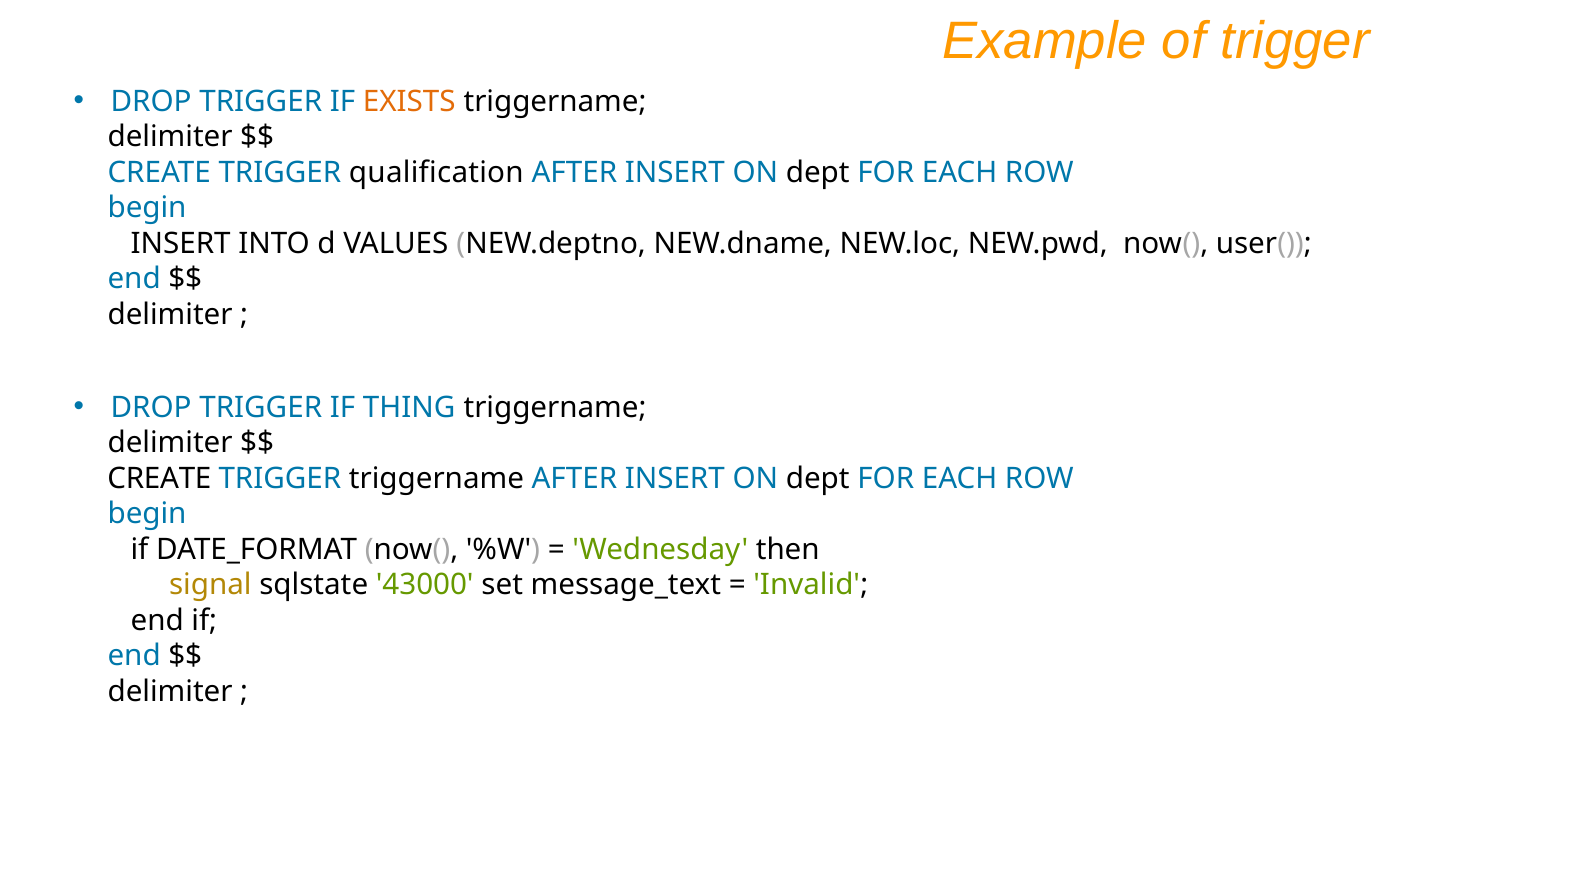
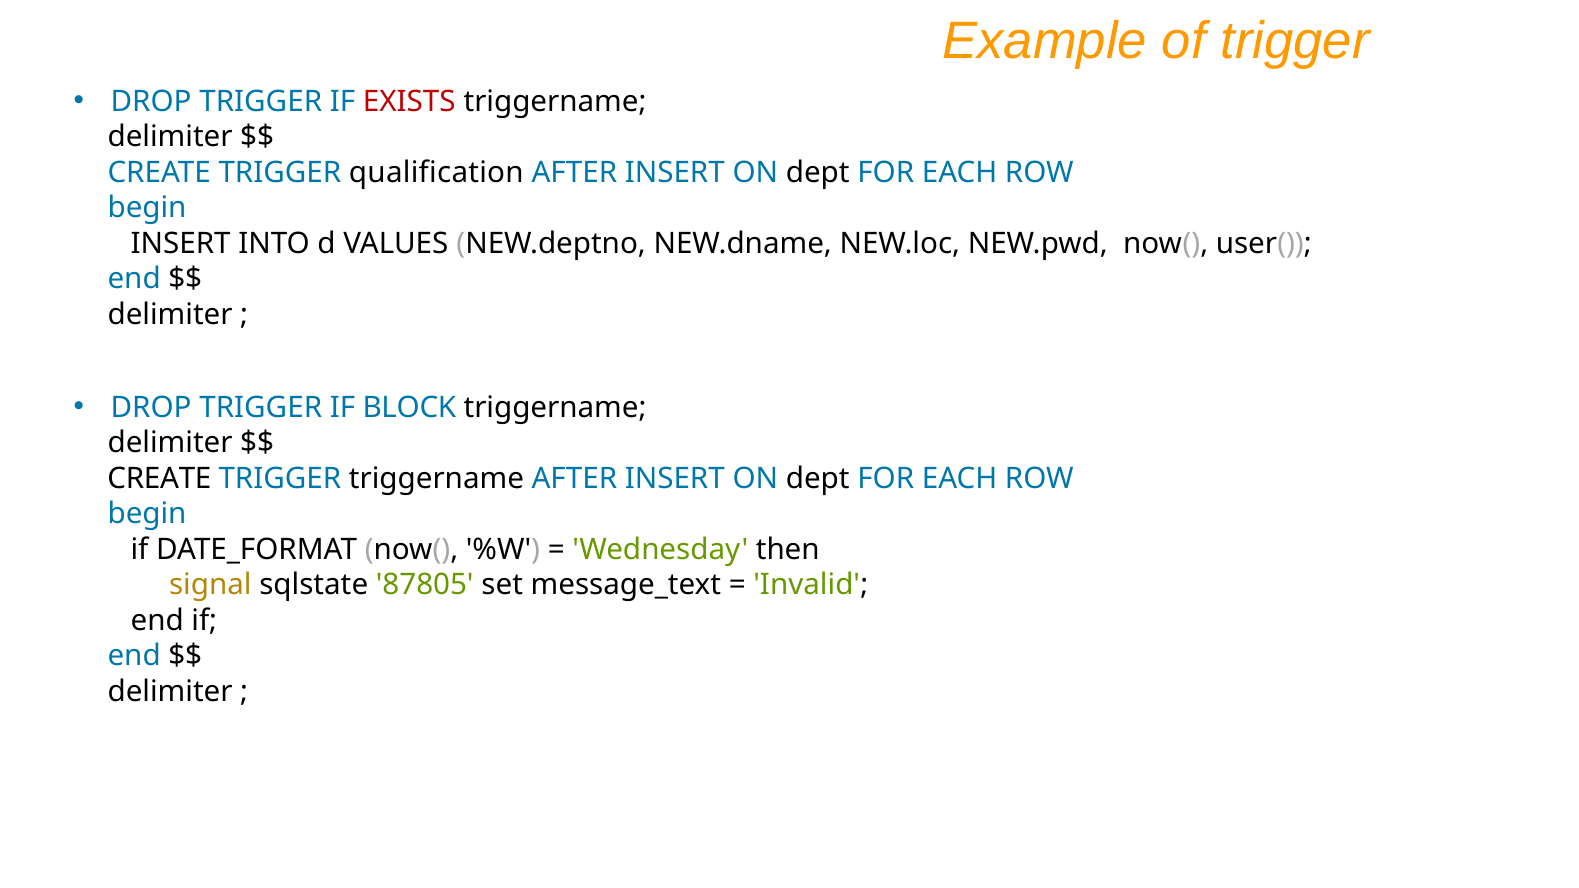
EXISTS colour: orange -> red (409, 101)
THING: THING -> BLOCK (409, 408)
43000: 43000 -> 87805 (425, 585)
